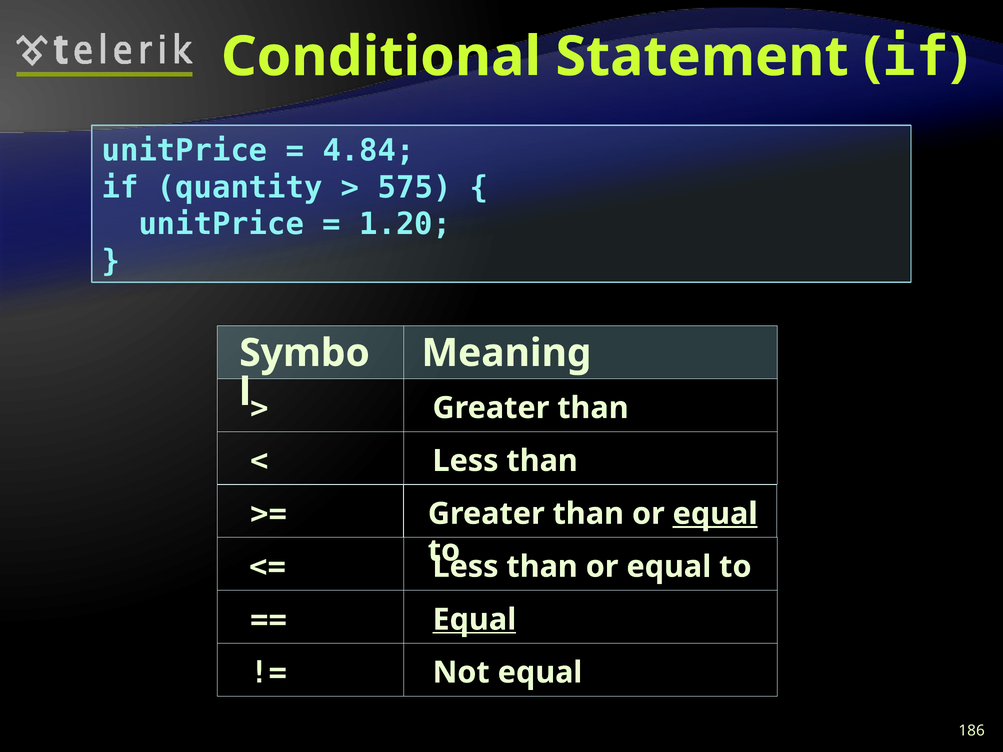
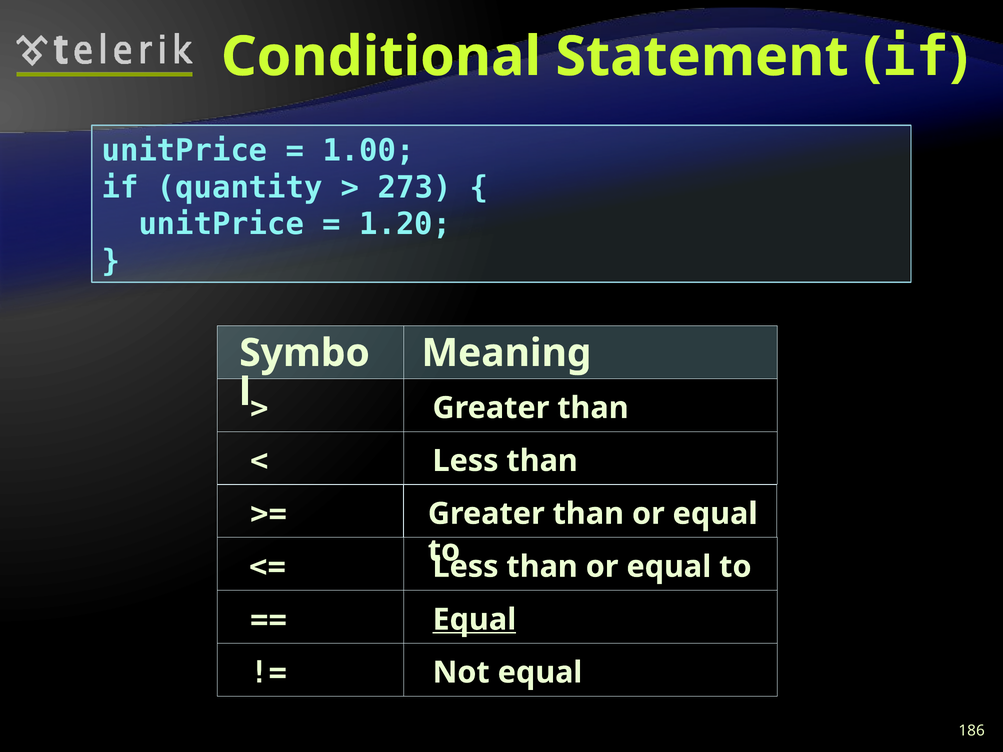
4.84: 4.84 -> 1.00 (369, 151)
575: 575 -> 273 (415, 188)
equal underline: present -> none (715, 514)
